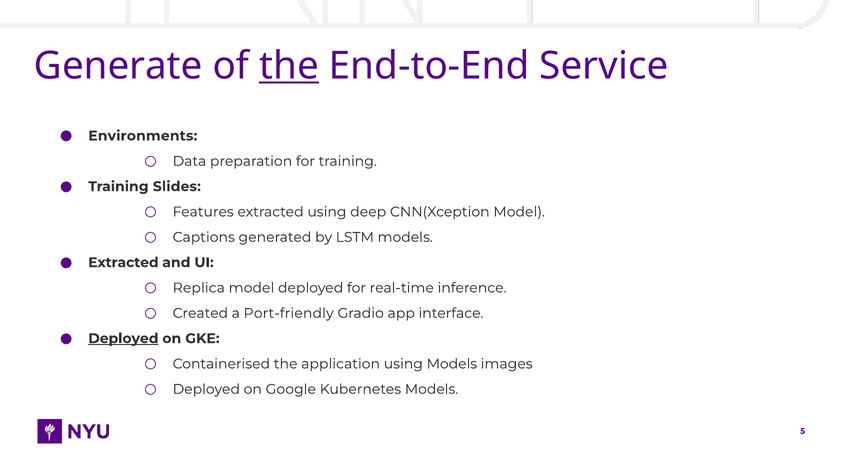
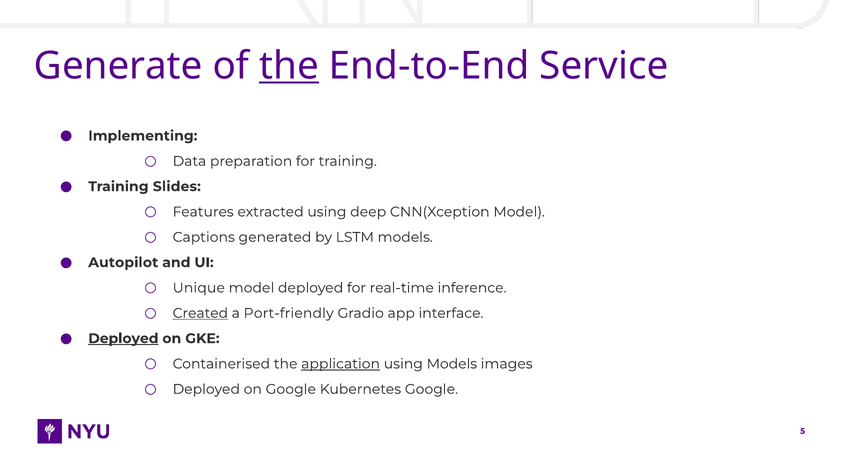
Environments: Environments -> Implementing (143, 136)
Extracted: Extracted -> Autopilot (123, 262)
Replica: Replica -> Unique (199, 288)
Created underline: none -> present (200, 313)
application underline: none -> present (341, 364)
Kubernetes Models: Models -> Google (431, 389)
